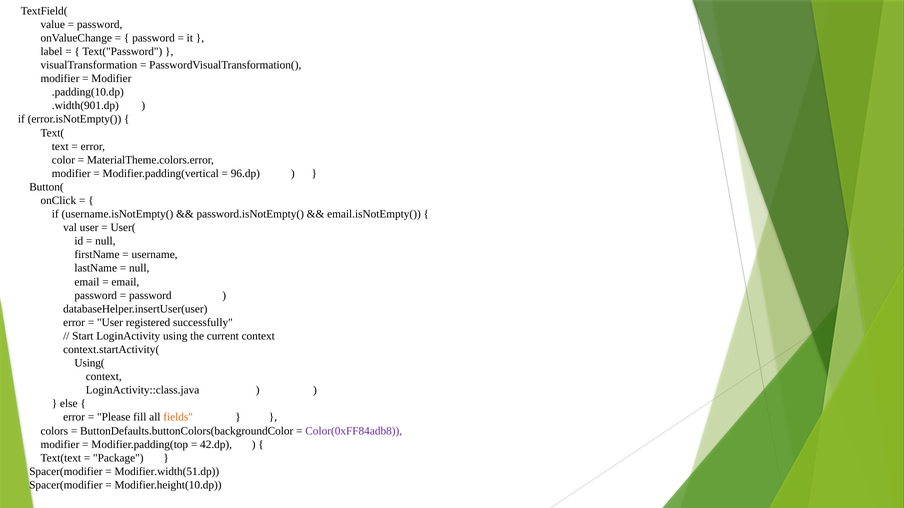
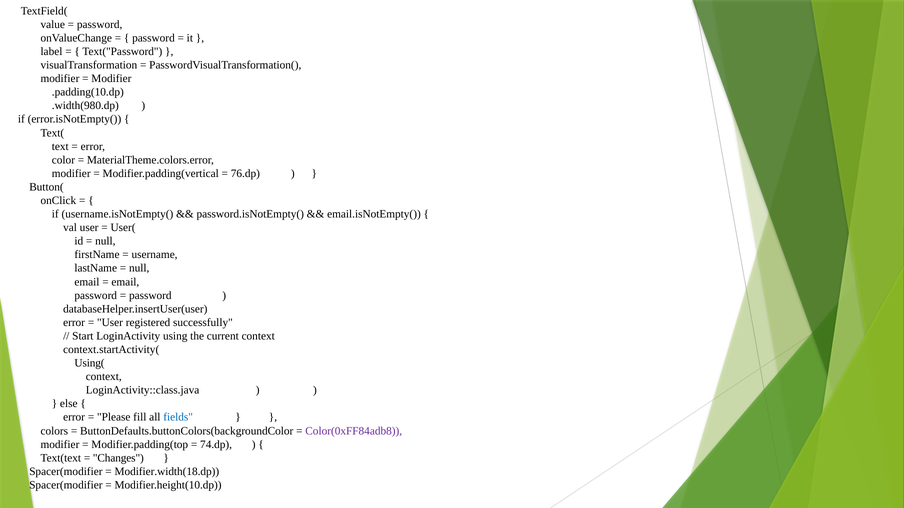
.width(901.dp: .width(901.dp -> .width(980.dp (85, 106)
96.dp: 96.dp -> 76.dp (245, 174)
fields colour: orange -> blue (178, 418)
42.dp: 42.dp -> 74.dp (216, 445)
Package: Package -> Changes (118, 458)
Modifier.width(51.dp: Modifier.width(51.dp -> Modifier.width(18.dp (167, 472)
